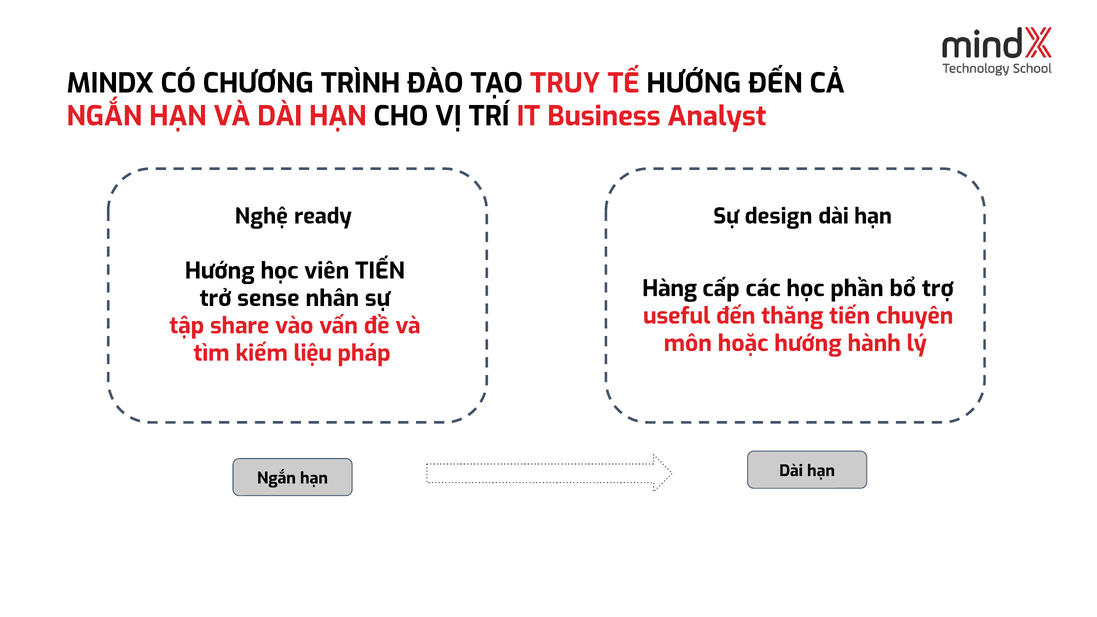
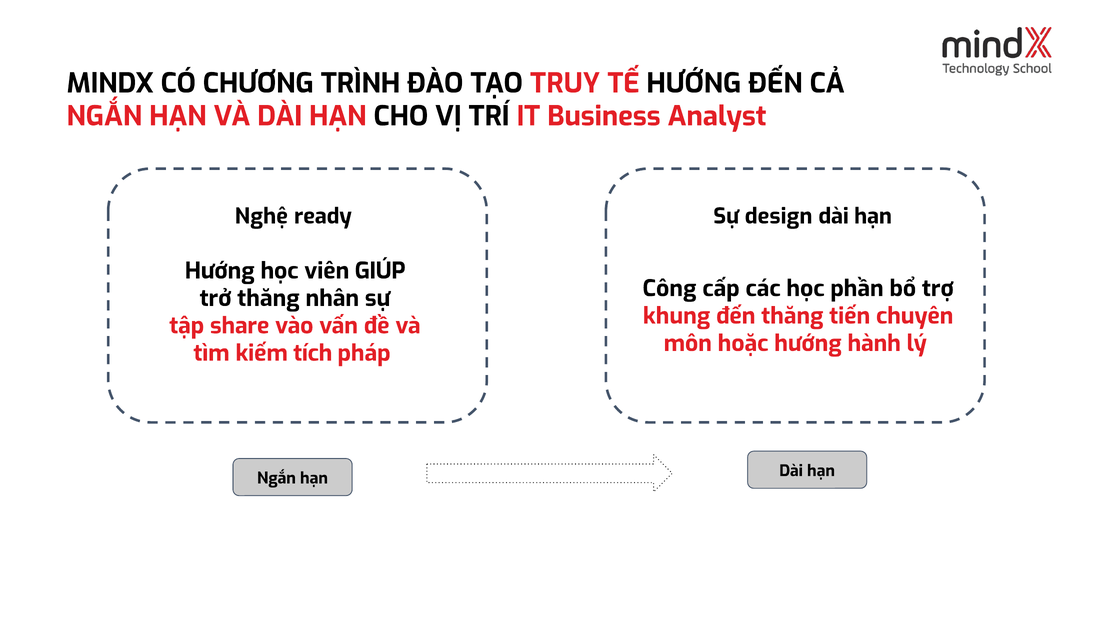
viên TIẾN: TIẾN -> GIÚP (380, 271)
Hàng: Hàng -> Công (669, 289)
trở sense: sense -> thăng (268, 298)
useful: useful -> khung (677, 316)
liệu: liệu -> tích (313, 353)
